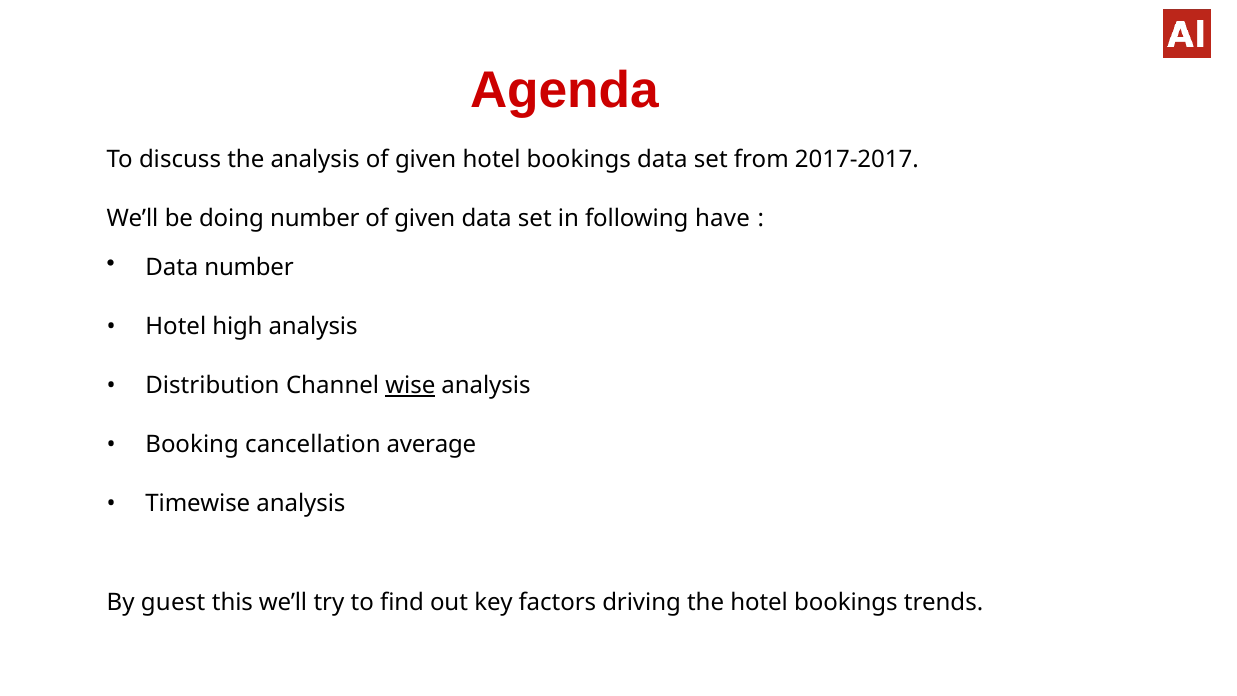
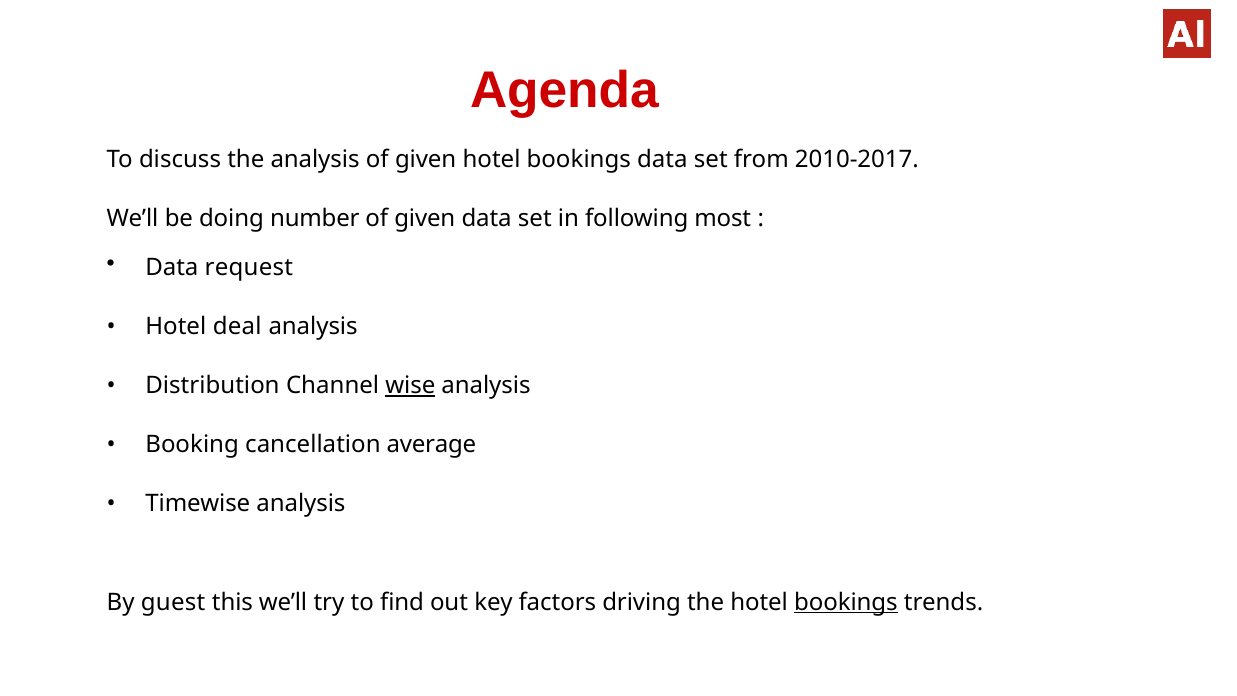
2017-2017: 2017-2017 -> 2010-2017 (857, 160)
have: have -> most (723, 219)
Data number: number -> request (249, 268)
high: high -> deal (237, 326)
bookings underline: none -> present (846, 602)
